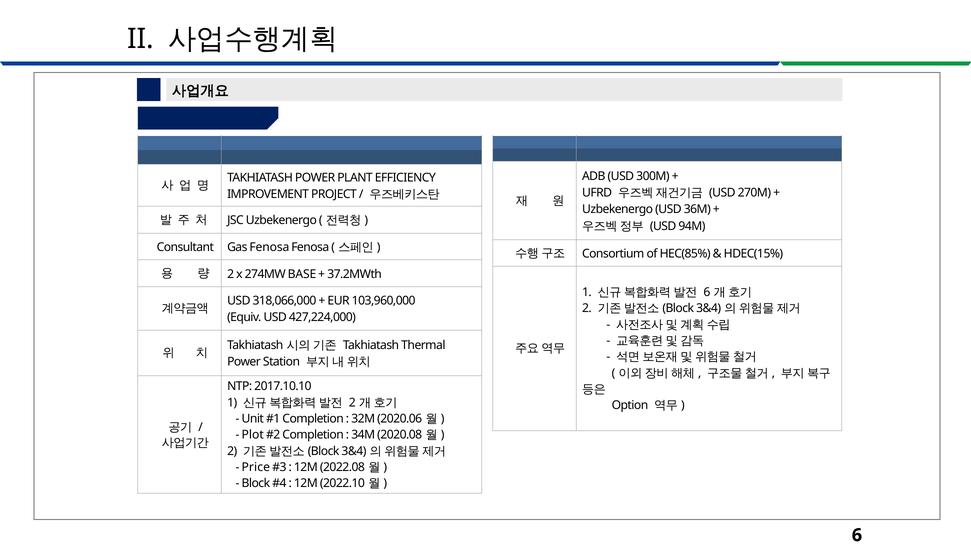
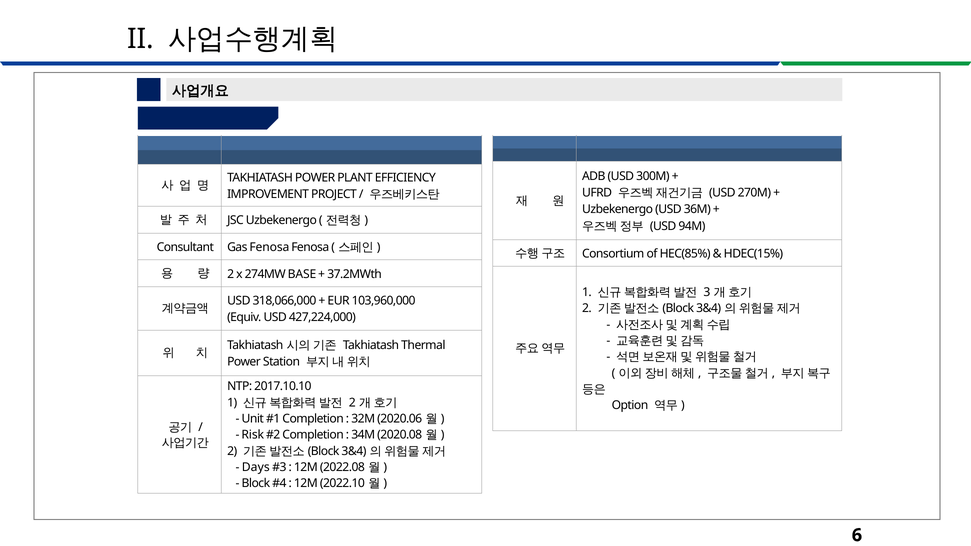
6: 6 -> 3 (707, 292)
Plot: Plot -> Risk (253, 435)
Price: Price -> Days (256, 467)
